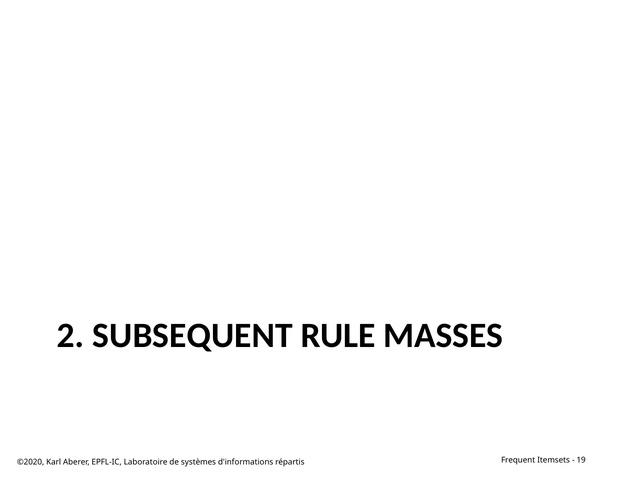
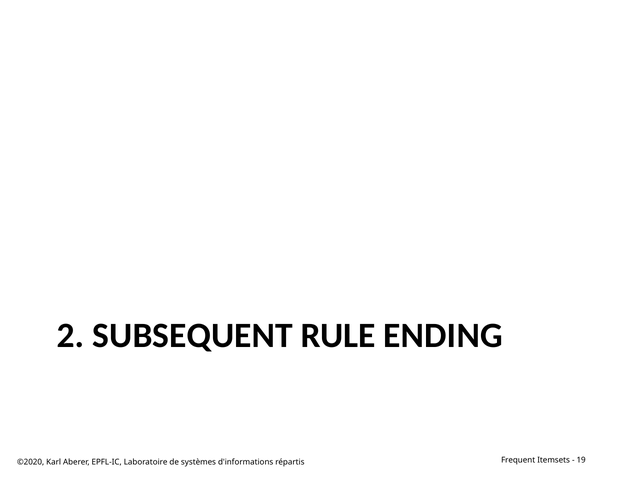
MASSES: MASSES -> ENDING (443, 335)
